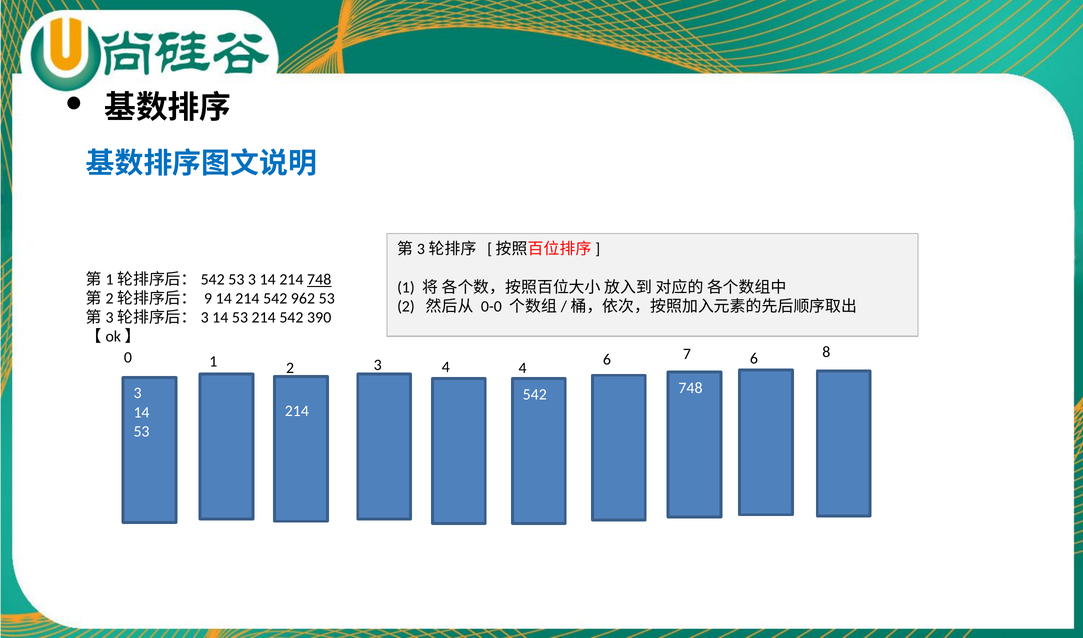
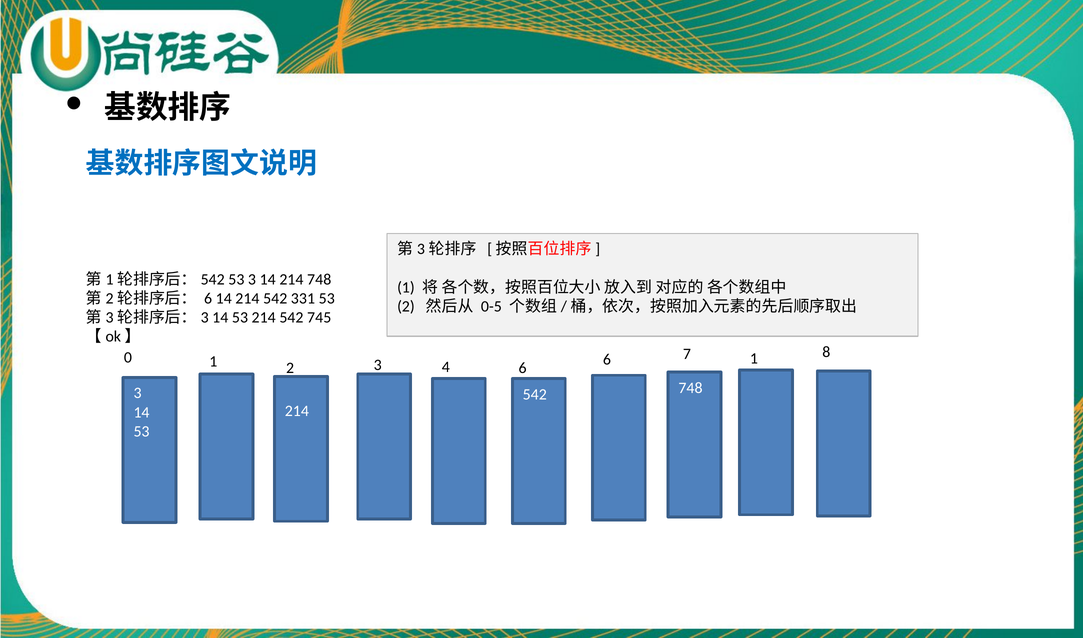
748 underline: present -> none (319, 279)
9: 9 -> 6 (208, 298)
962: 962 -> 331 (303, 298)
0-0: 0-0 -> 0-5 (491, 306)
390: 390 -> 745 (319, 317)
4 4: 4 -> 6 (523, 368)
7 6: 6 -> 1 (754, 358)
